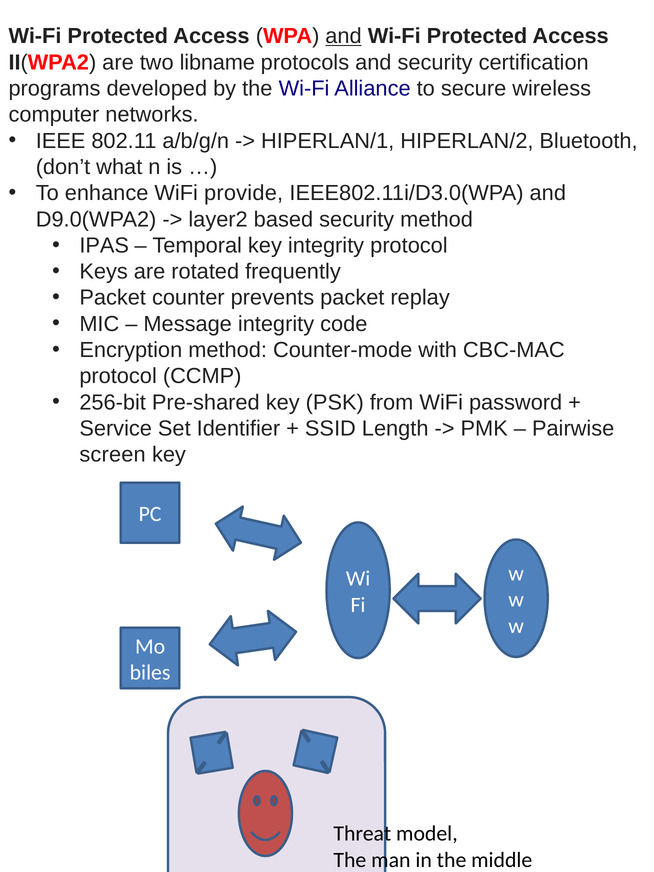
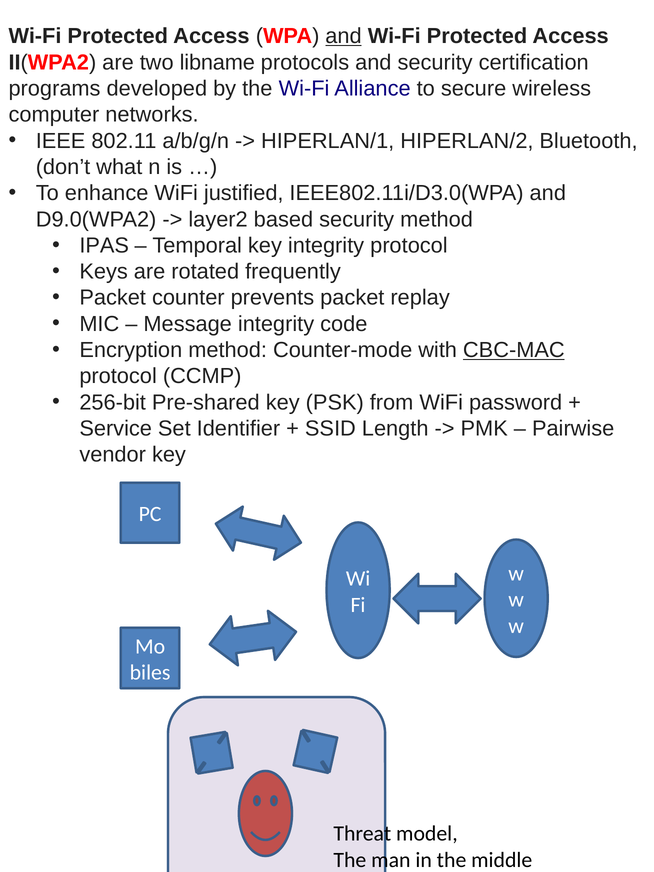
provide: provide -> justified (244, 193)
CBC-MAC underline: none -> present (514, 350)
screen: screen -> vendor (113, 455)
